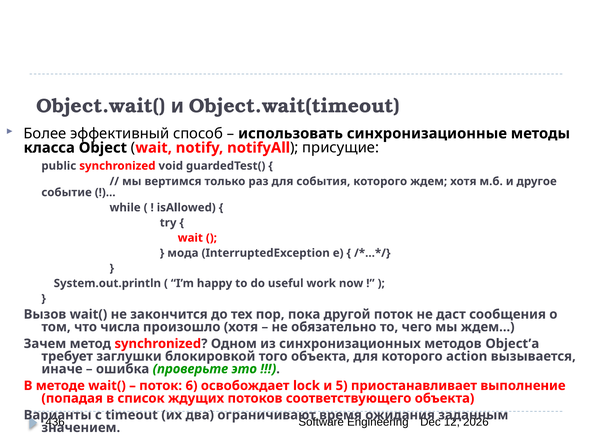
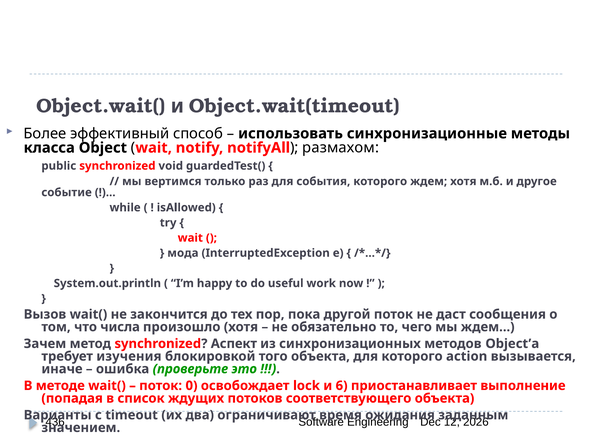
присущие: присущие -> размахом (341, 148)
Одном: Одном -> Аспект (234, 344)
заглушки: заглушки -> изучения (129, 356)
6: 6 -> 0 (192, 386)
5: 5 -> 6 (342, 386)
